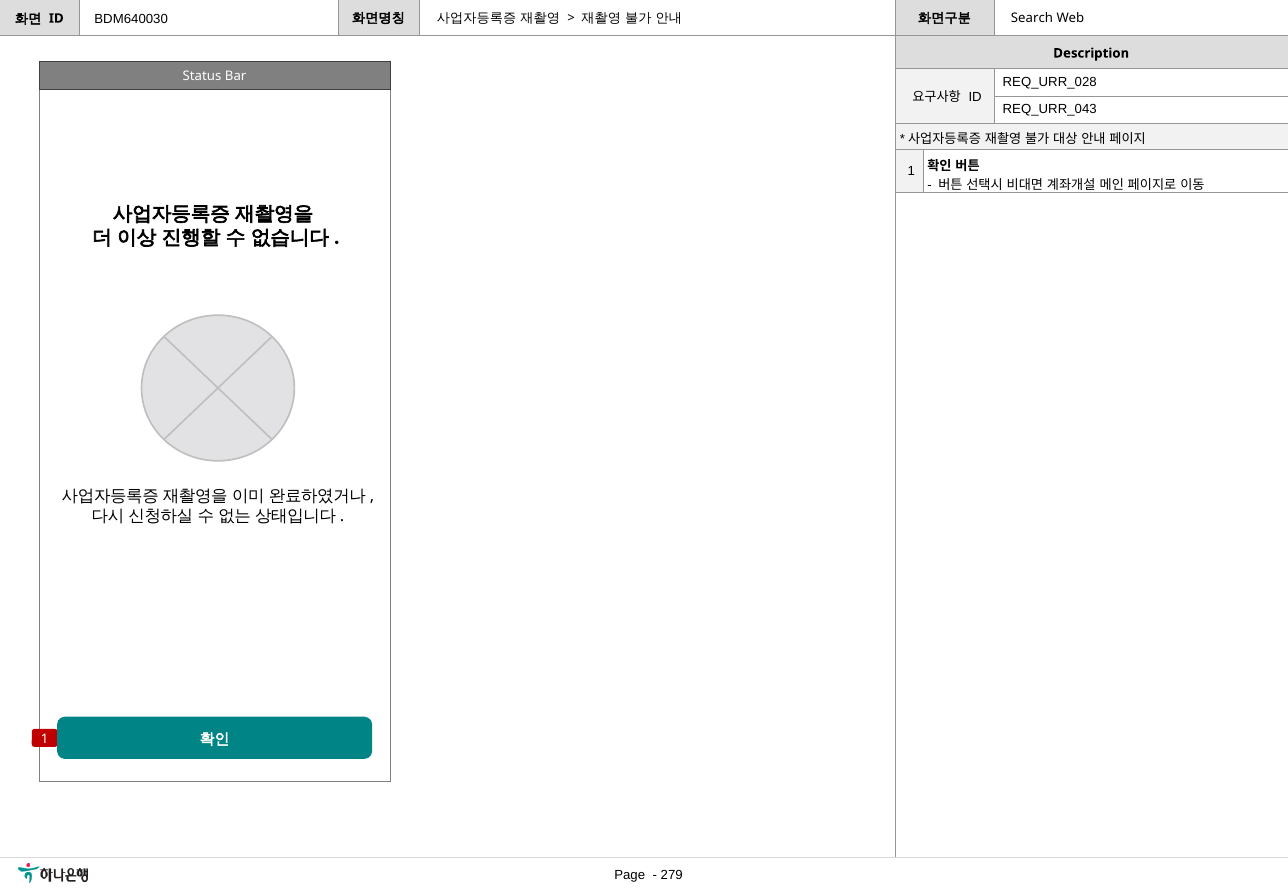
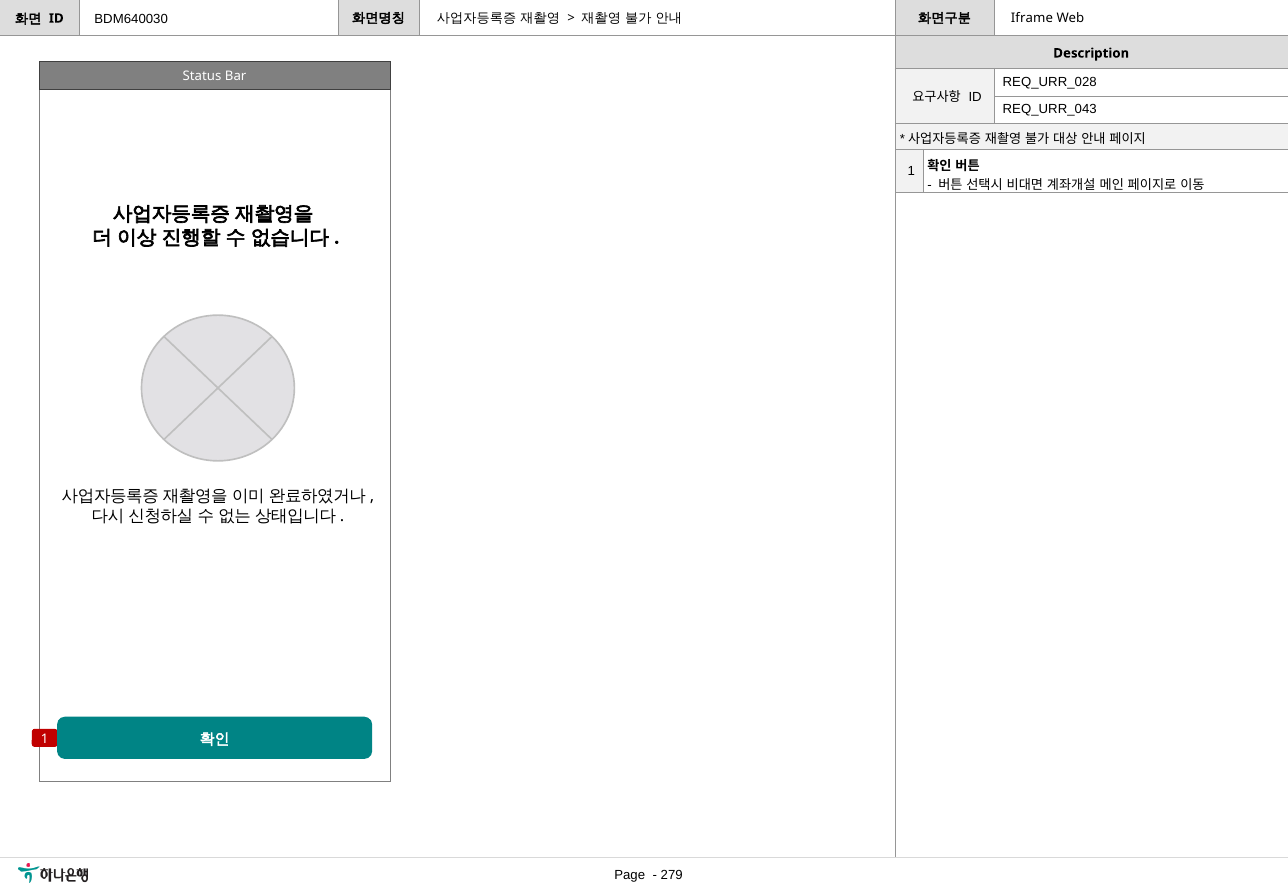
Search: Search -> Iframe (1032, 18)
